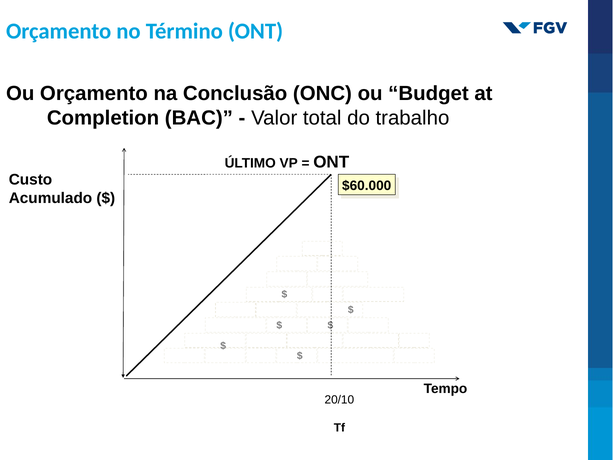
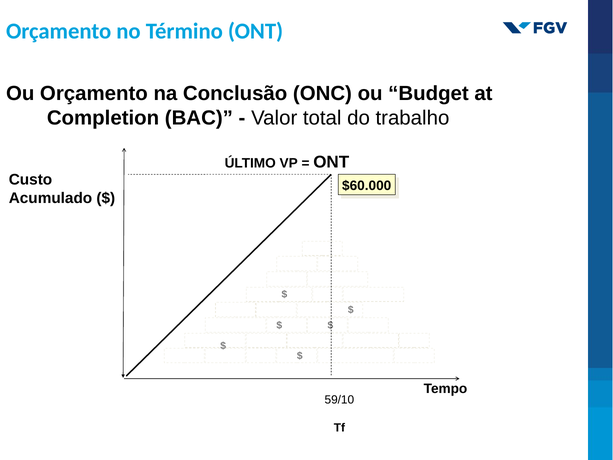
20/10: 20/10 -> 59/10 (339, 400)
